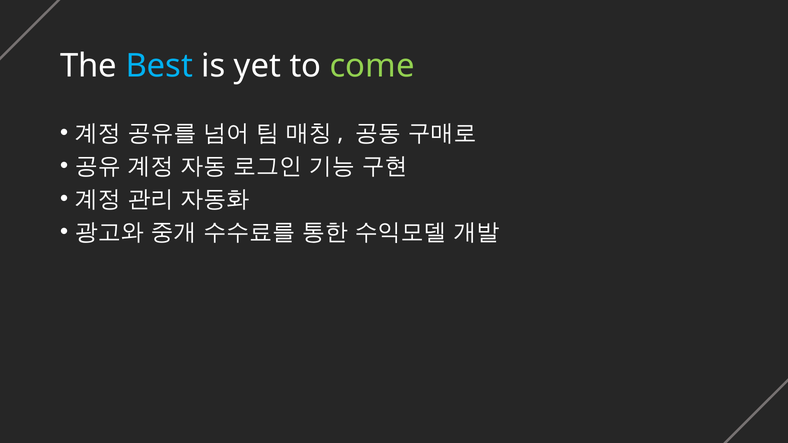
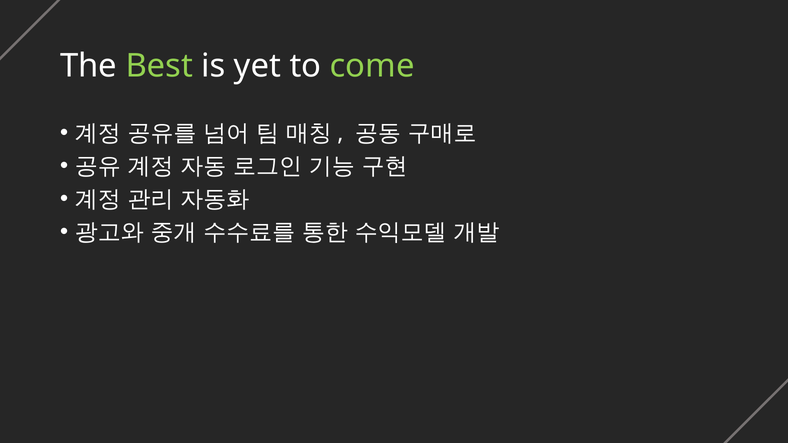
Best colour: light blue -> light green (159, 66)
